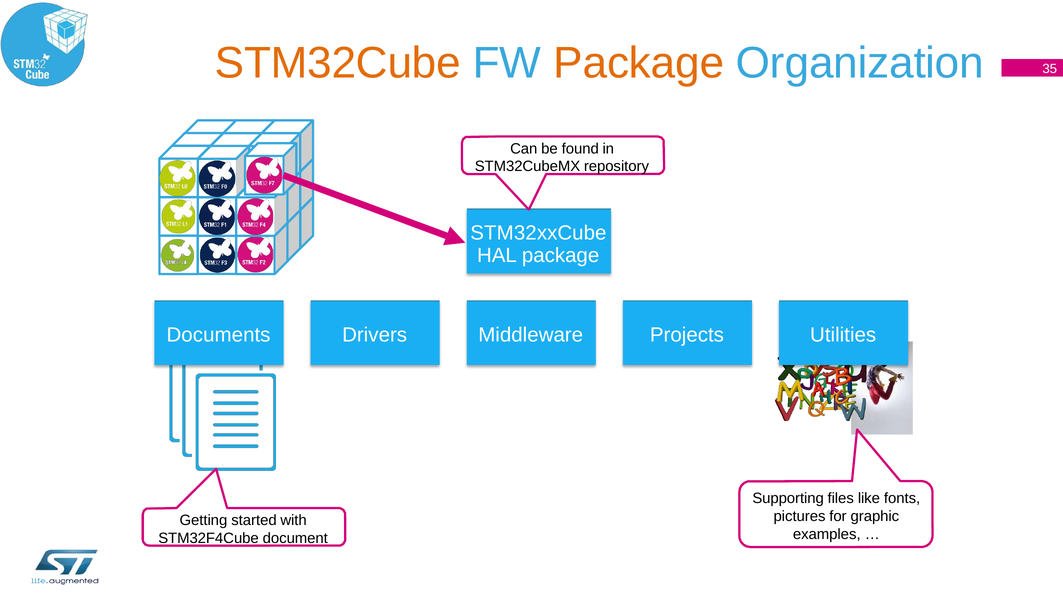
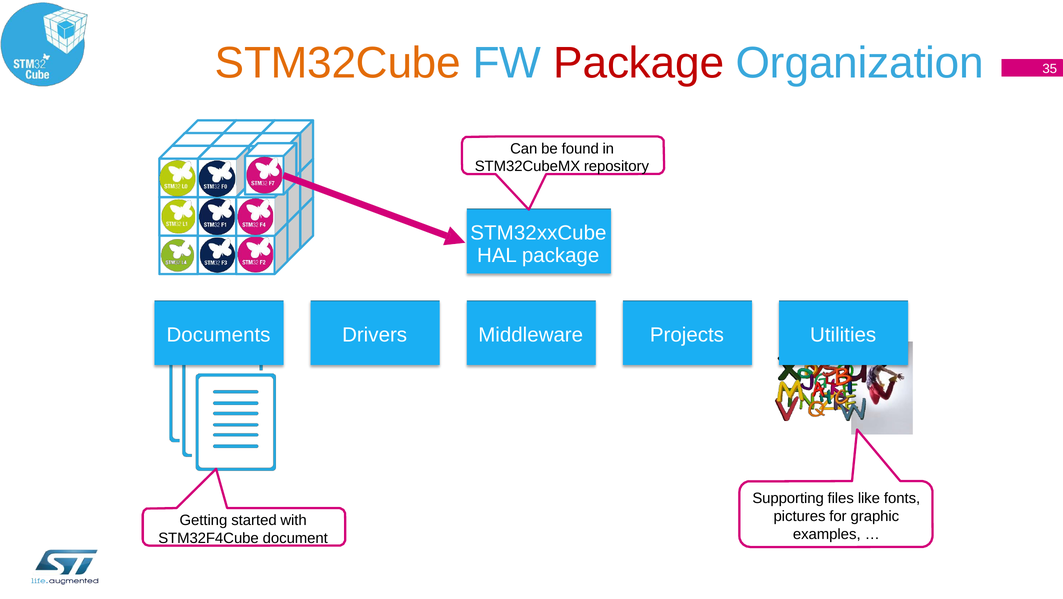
Package colour: orange -> red (639, 63)
